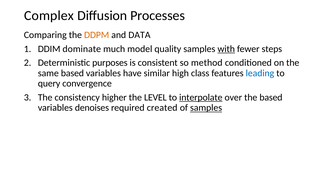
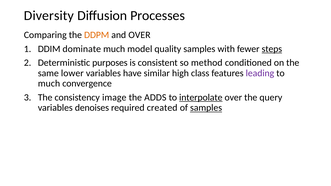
Complex: Complex -> Diversity (49, 16)
and DATA: DATA -> OVER (139, 35)
with underline: present -> none (226, 49)
steps underline: none -> present (272, 49)
same based: based -> lower (72, 73)
leading colour: blue -> purple (260, 73)
query: query -> much (49, 84)
higher: higher -> image (114, 97)
LEVEL: LEVEL -> ADDS (155, 97)
the based: based -> query (271, 97)
